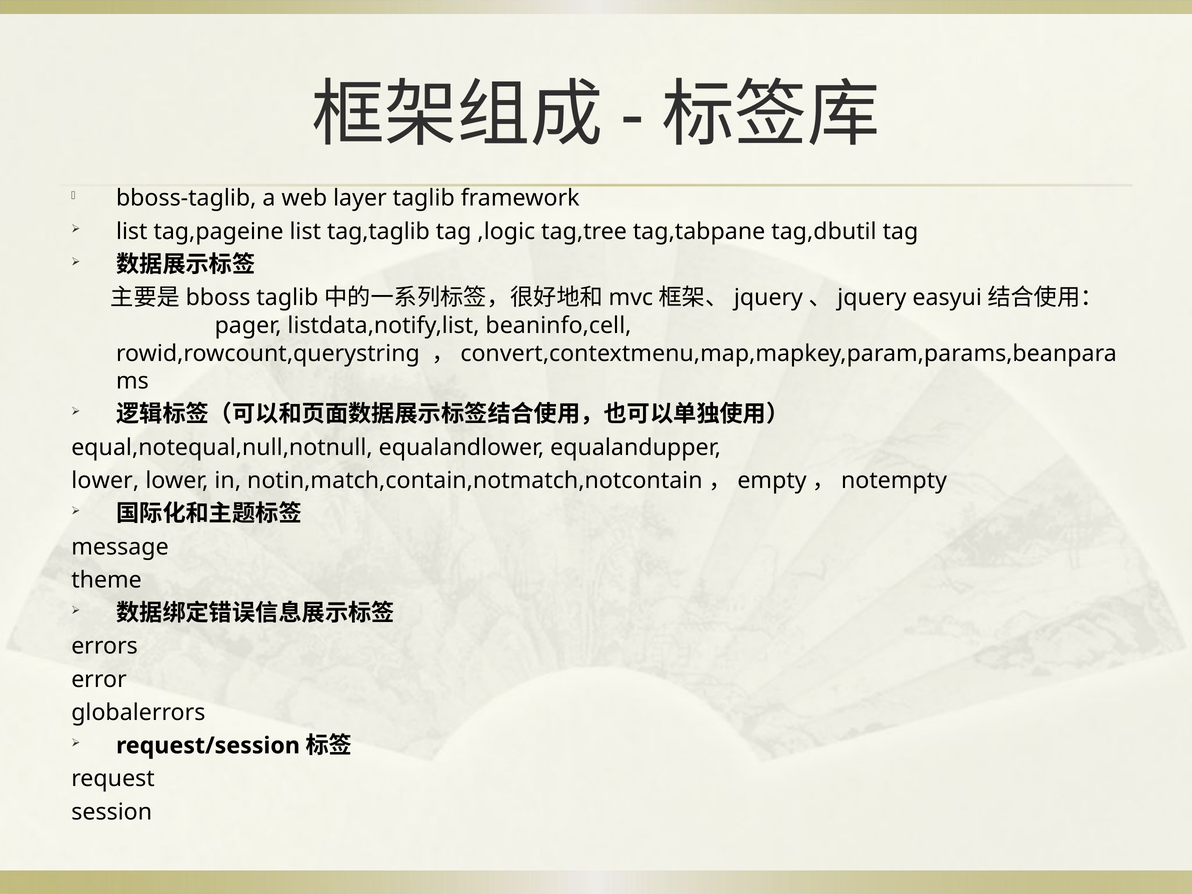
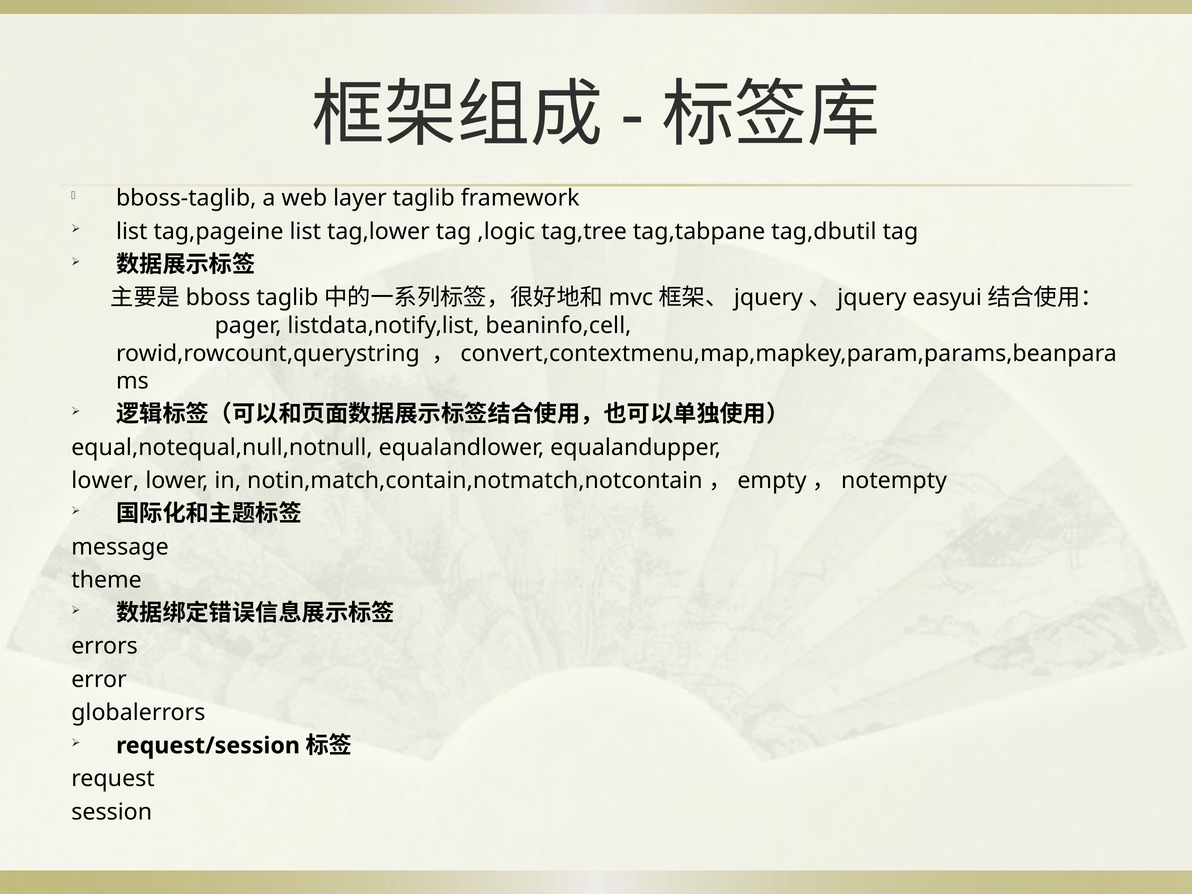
tag,taglib: tag,taglib -> tag,lower (378, 231)
